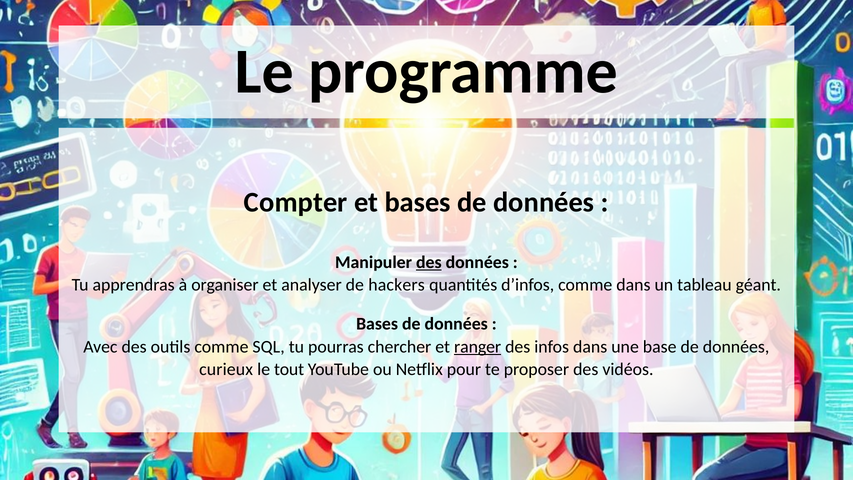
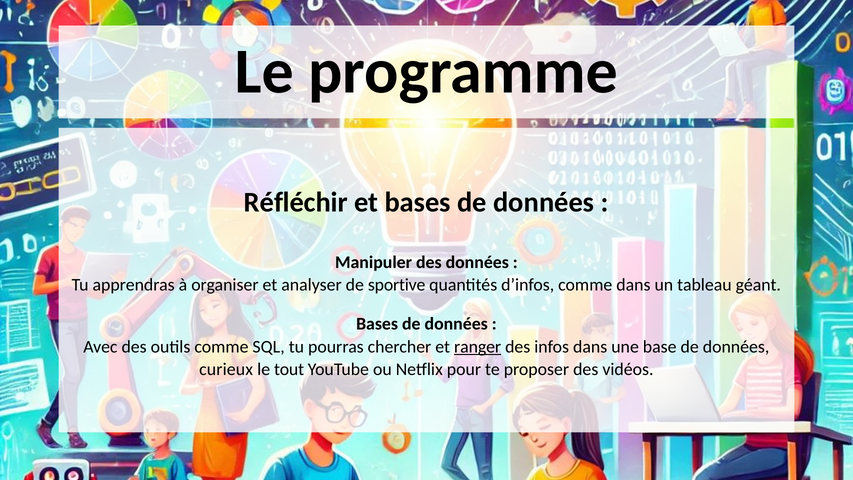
Compter: Compter -> Réfléchir (296, 202)
des underline: present -> none (429, 262)
hackers: hackers -> sportive (397, 285)
